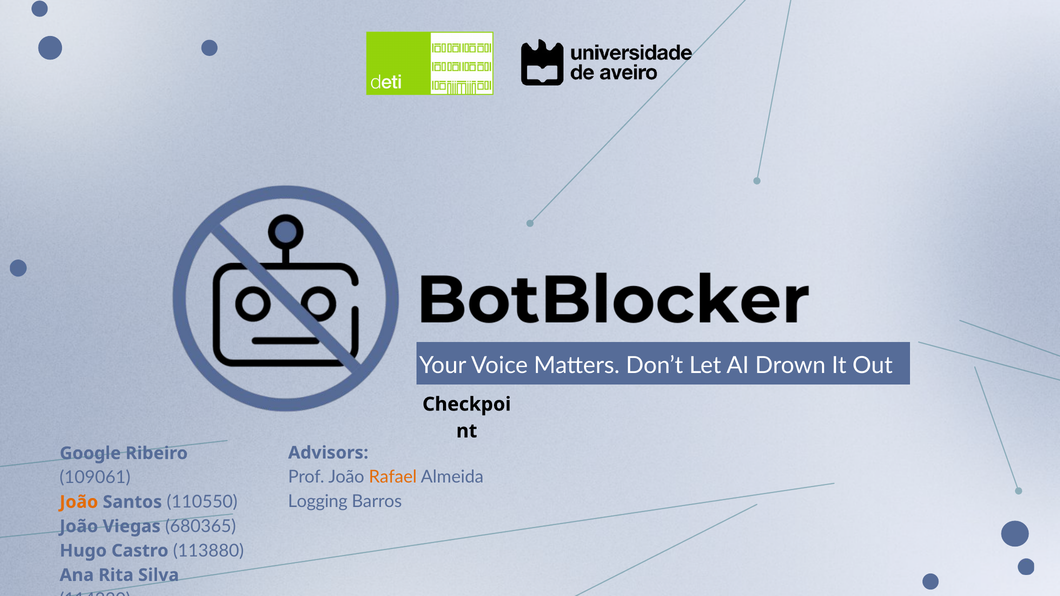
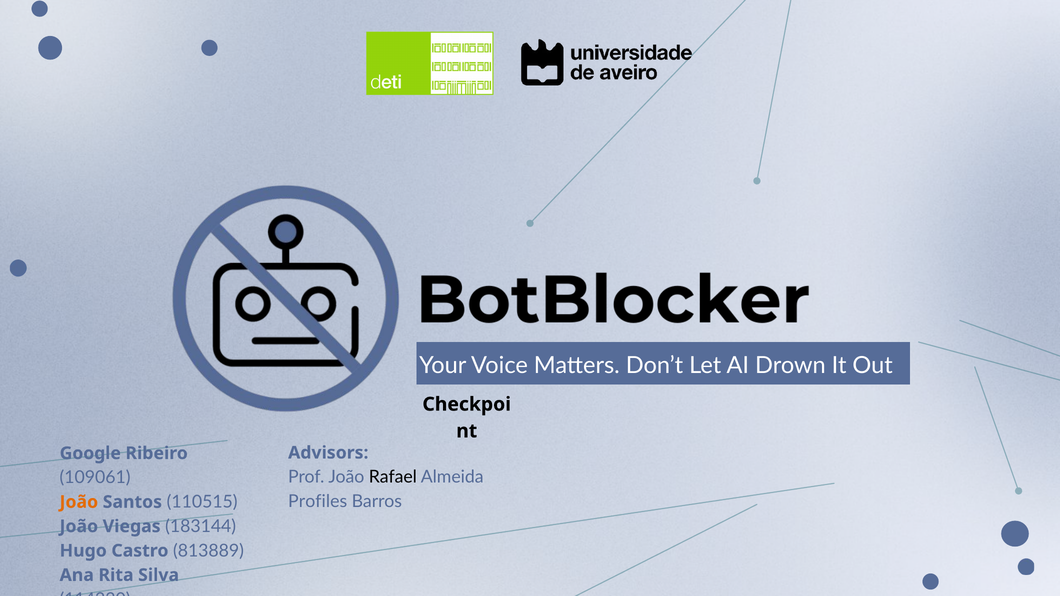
Rafael colour: orange -> black (393, 477)
Logging: Logging -> Profiles (318, 502)
110550: 110550 -> 110515 (202, 502)
680365: 680365 -> 183144 (201, 527)
113880: 113880 -> 813889 (208, 551)
